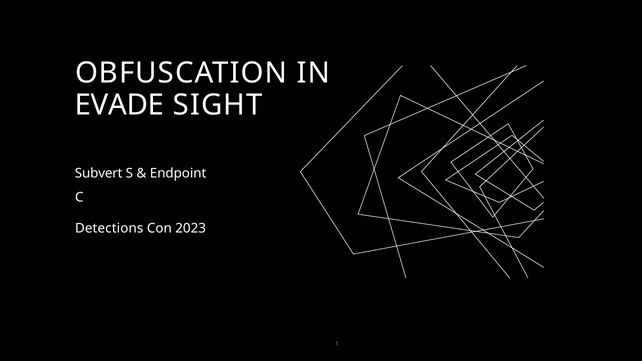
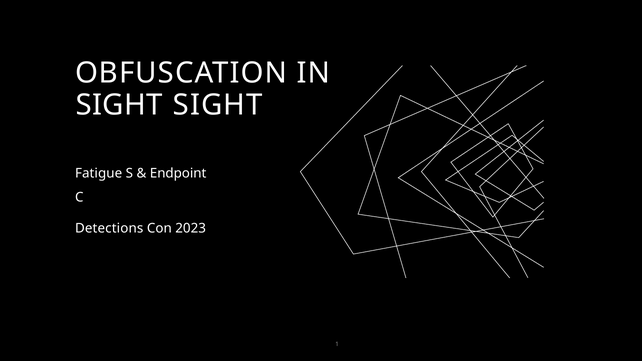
EVADE: EVADE -> SIGHT (119, 105)
Subvert: Subvert -> Fatigue (99, 173)
